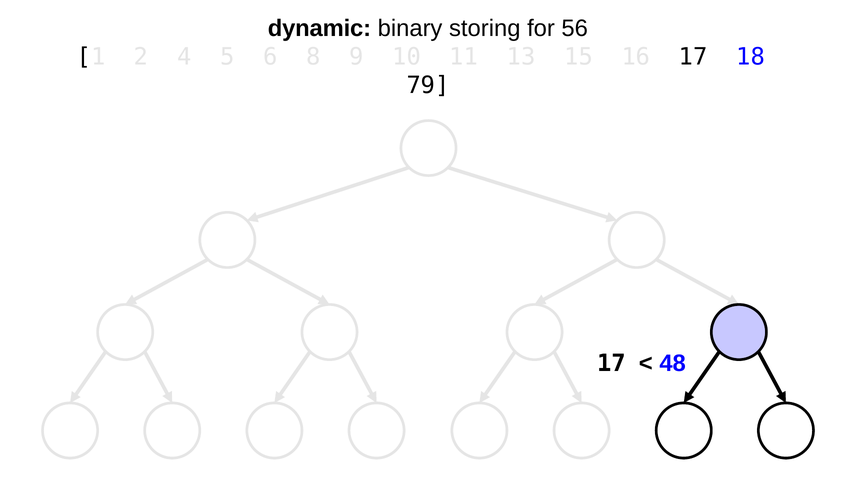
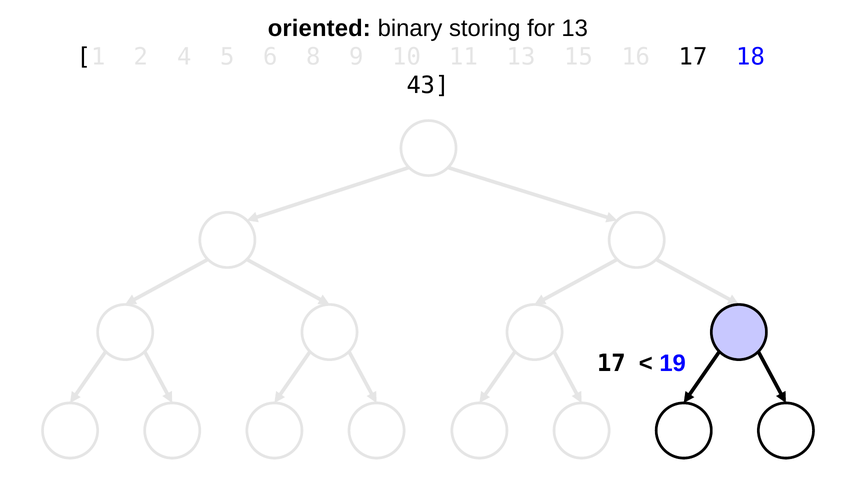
dynamic: dynamic -> oriented (319, 28)
for 56: 56 -> 13 (575, 28)
79: 79 -> 43 (428, 85)
48: 48 -> 19 (673, 363)
